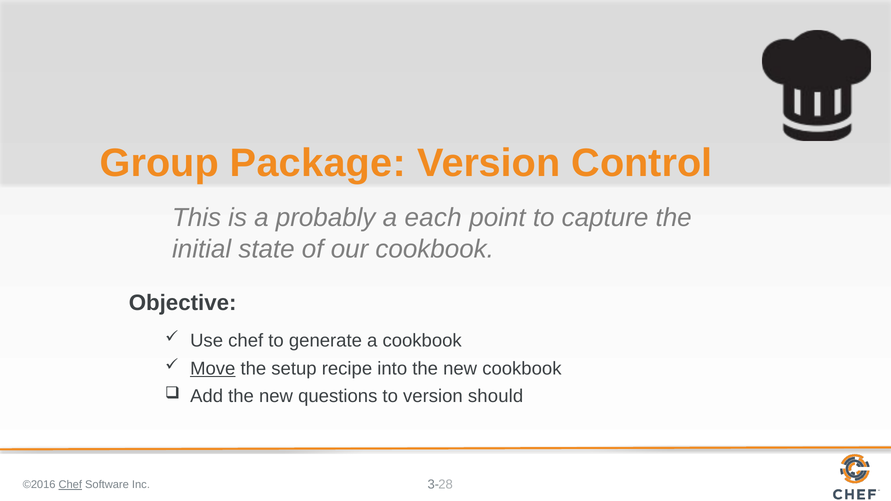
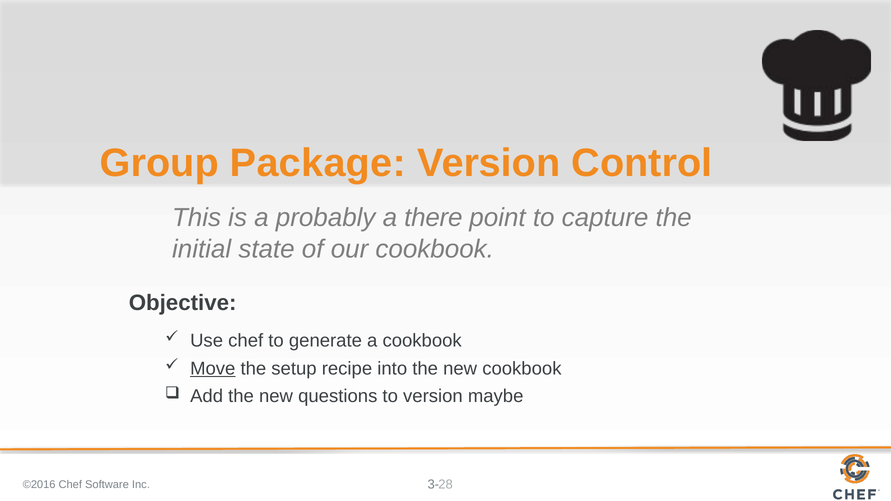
each: each -> there (433, 218)
should: should -> maybe (496, 396)
Chef underline: present -> none (70, 485)
